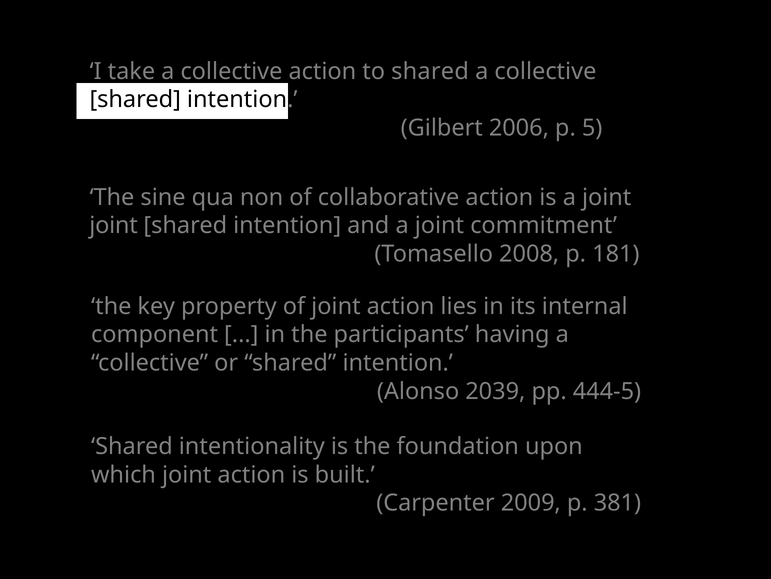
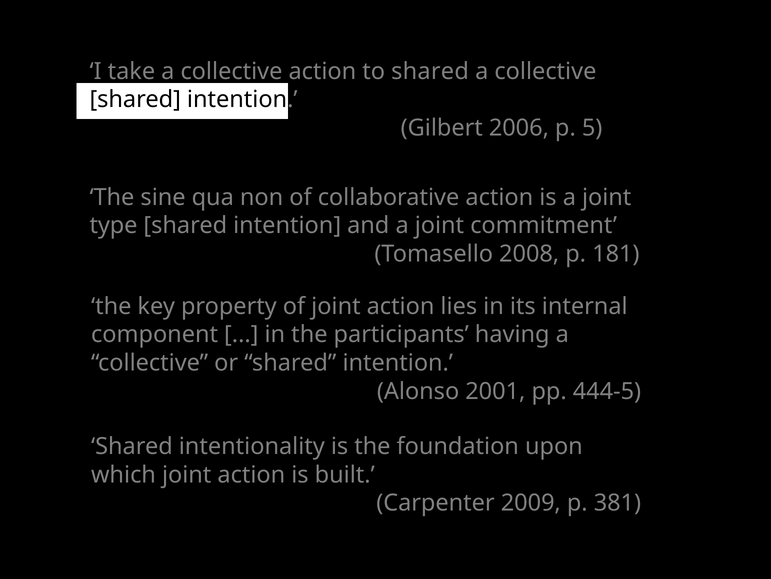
joint: joint -> type (113, 225)
2039: 2039 -> 2001 (495, 391)
